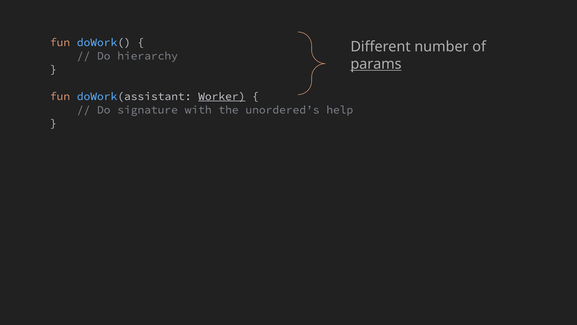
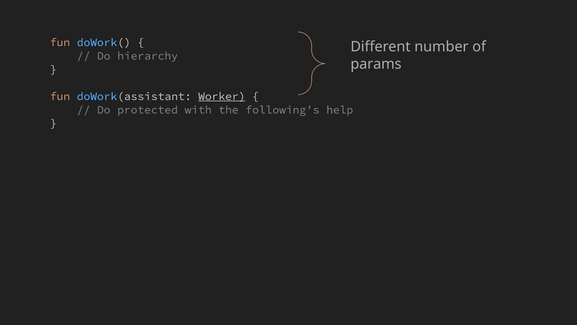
params underline: present -> none (376, 64)
signature: signature -> protected (148, 110)
unordered’s: unordered’s -> following’s (283, 110)
